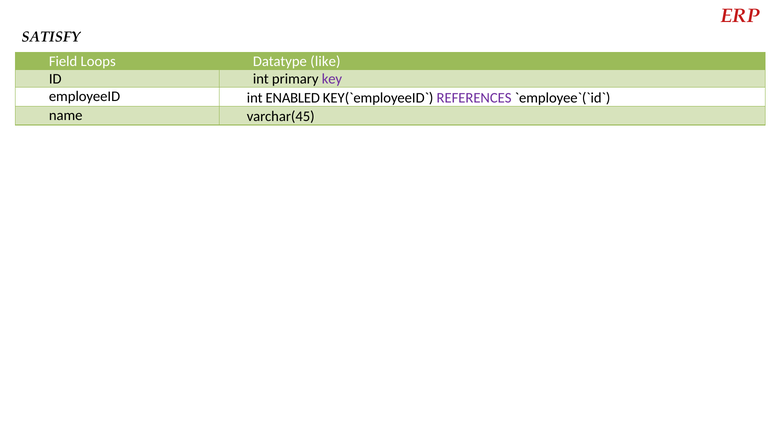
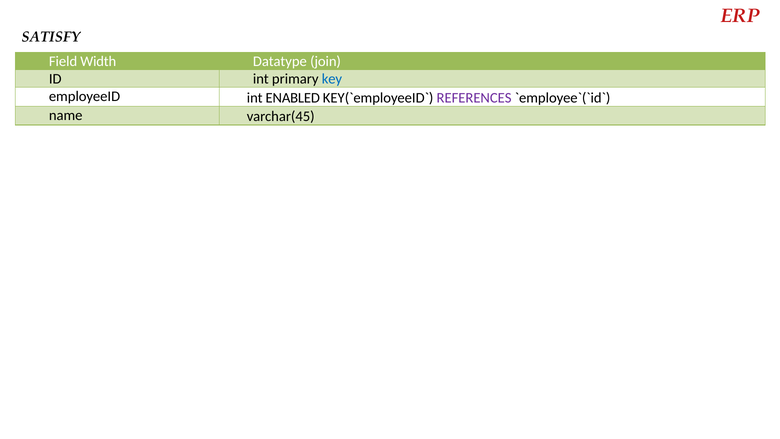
Loops: Loops -> Width (98, 61)
like: like -> join (326, 61)
key colour: purple -> blue (332, 79)
